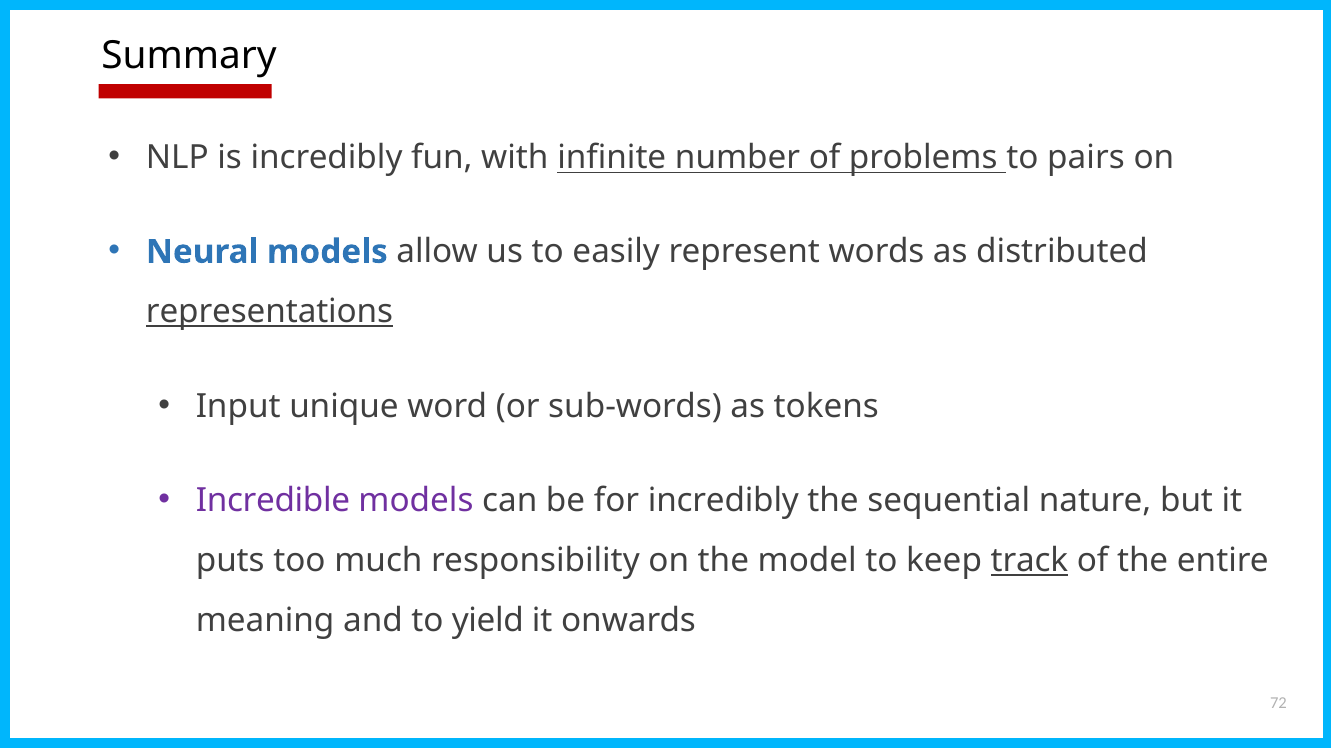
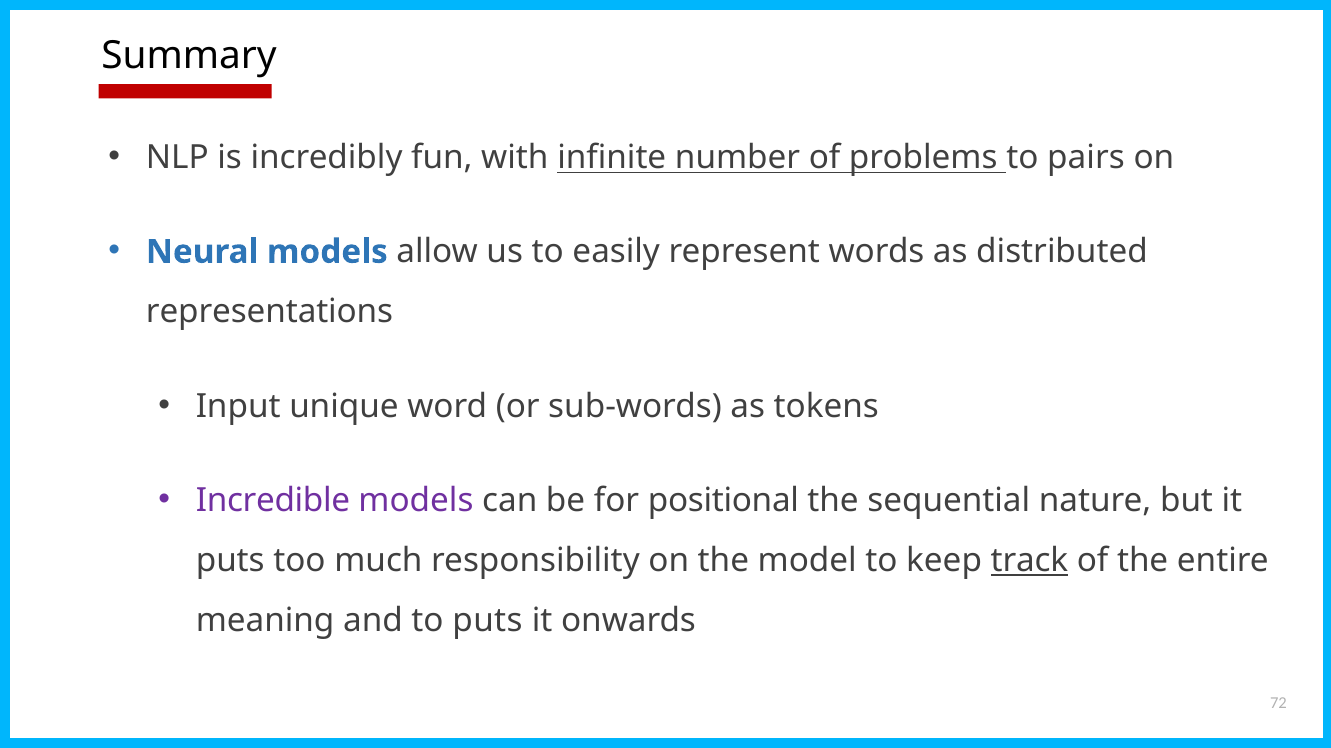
representations underline: present -> none (270, 312)
for incredibly: incredibly -> positional (723, 501)
to yield: yield -> puts (487, 621)
